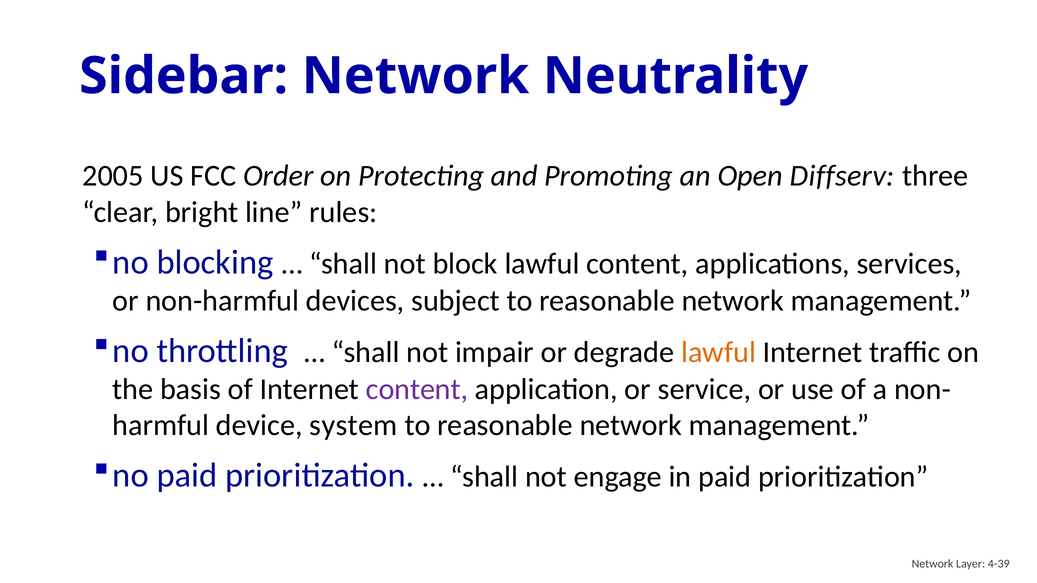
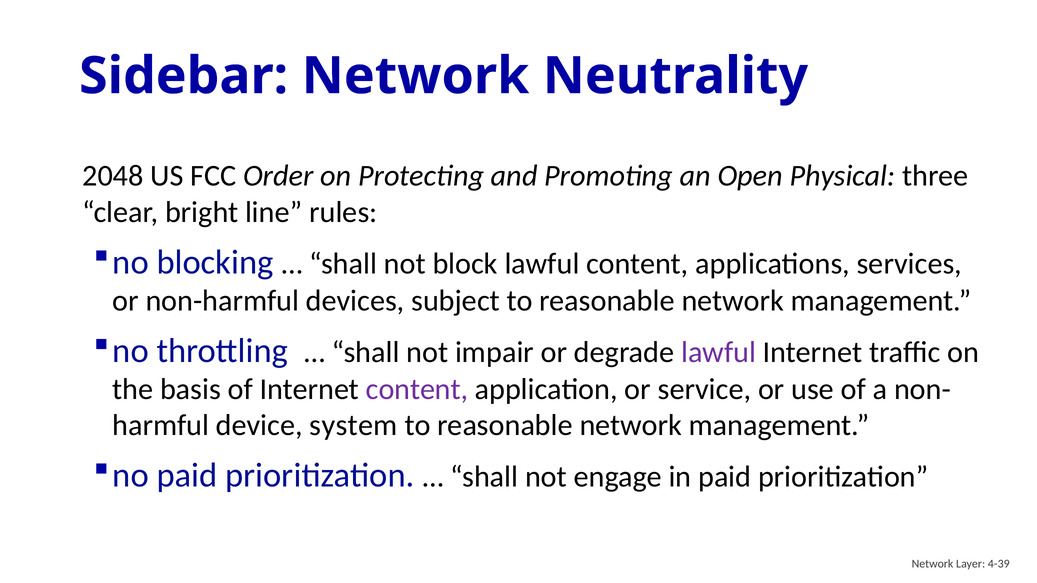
2005: 2005 -> 2048 (113, 176)
Diffserv: Diffserv -> Physical (842, 176)
lawful colour: orange -> purple (719, 352)
